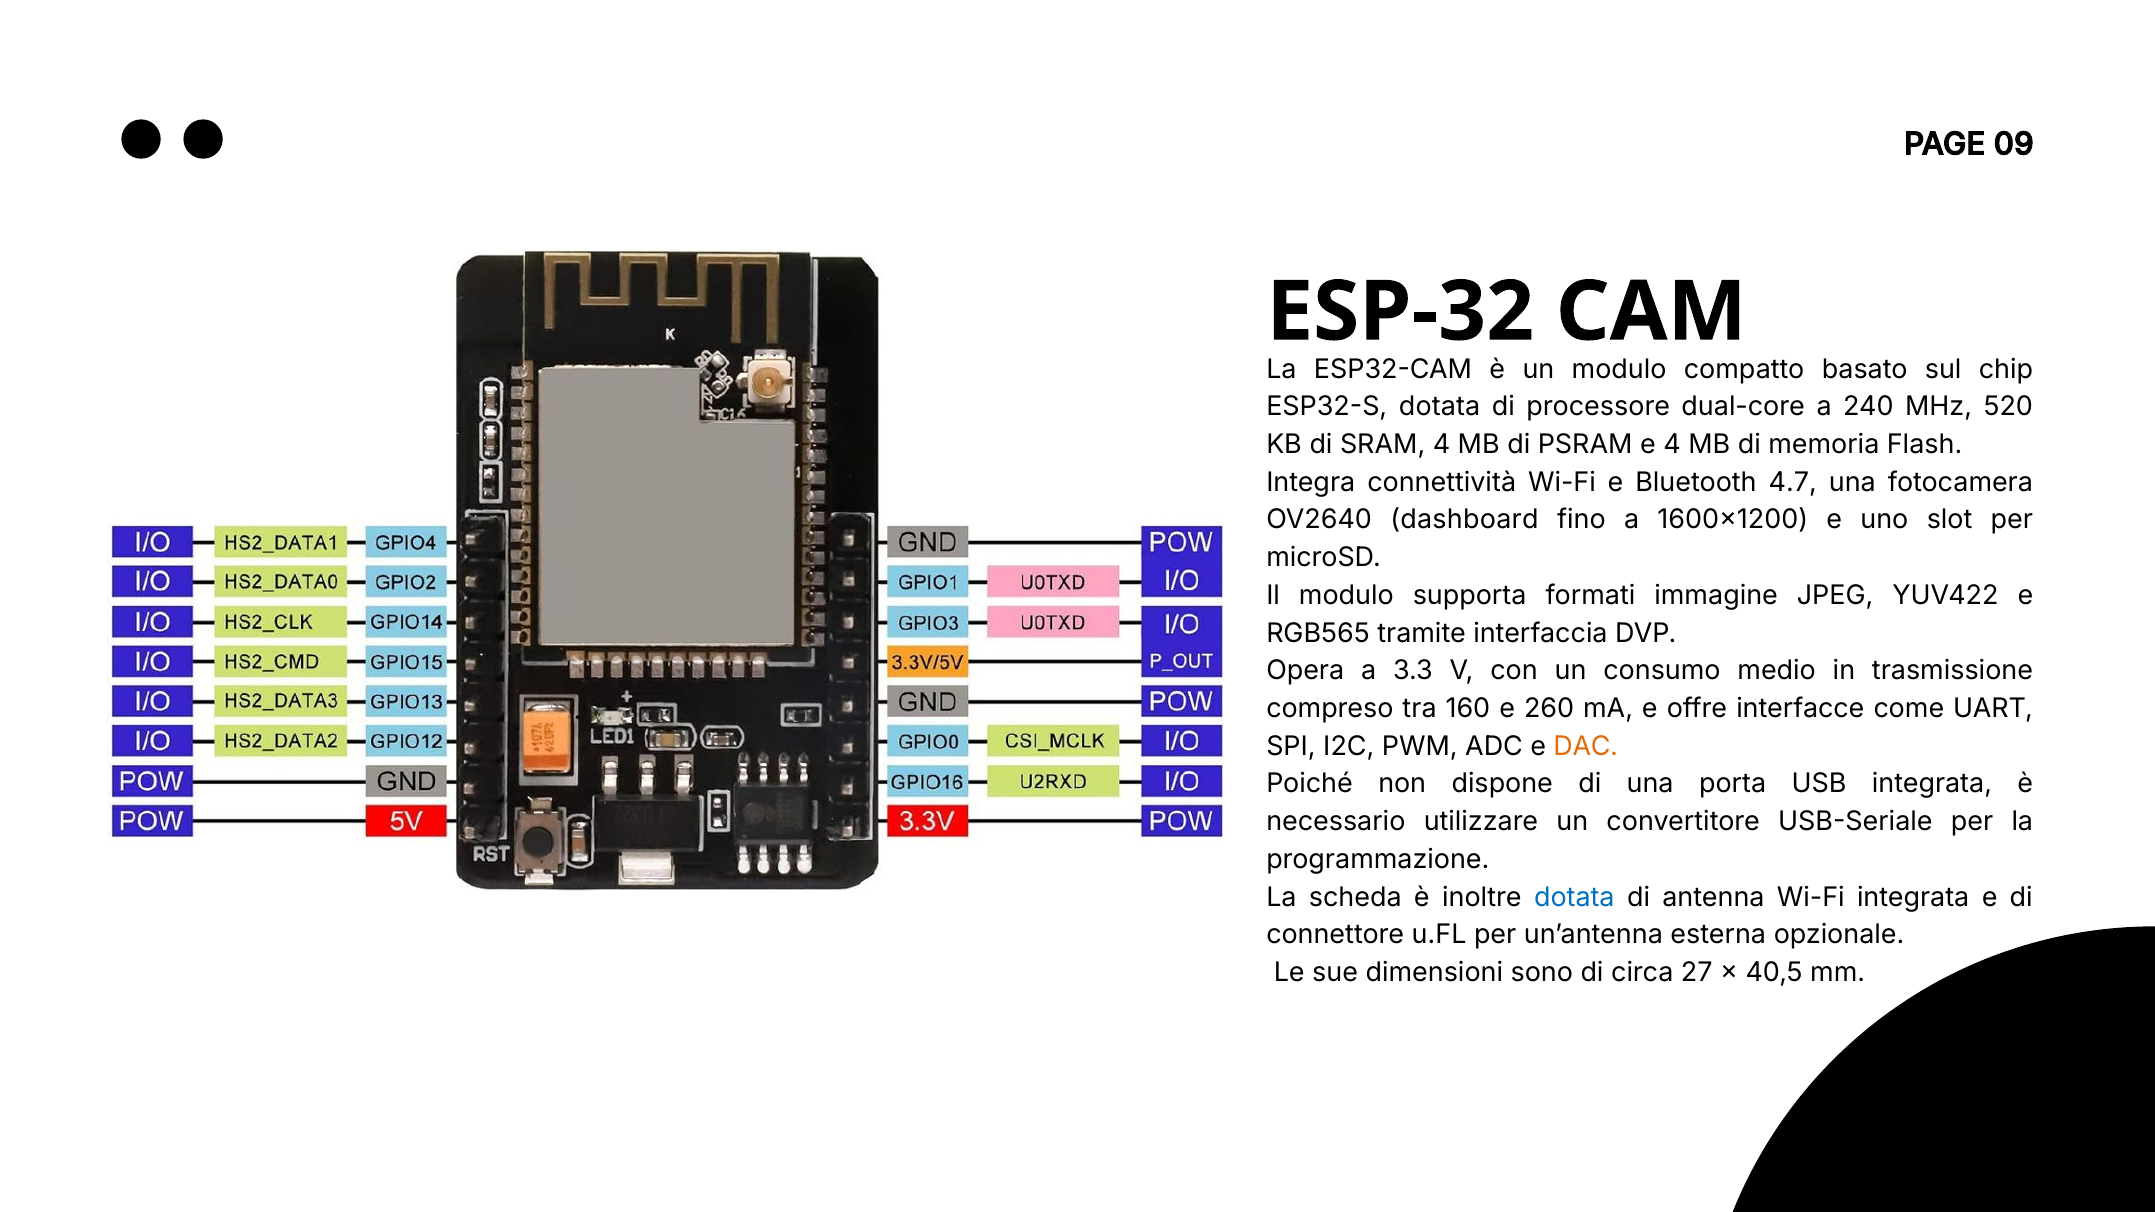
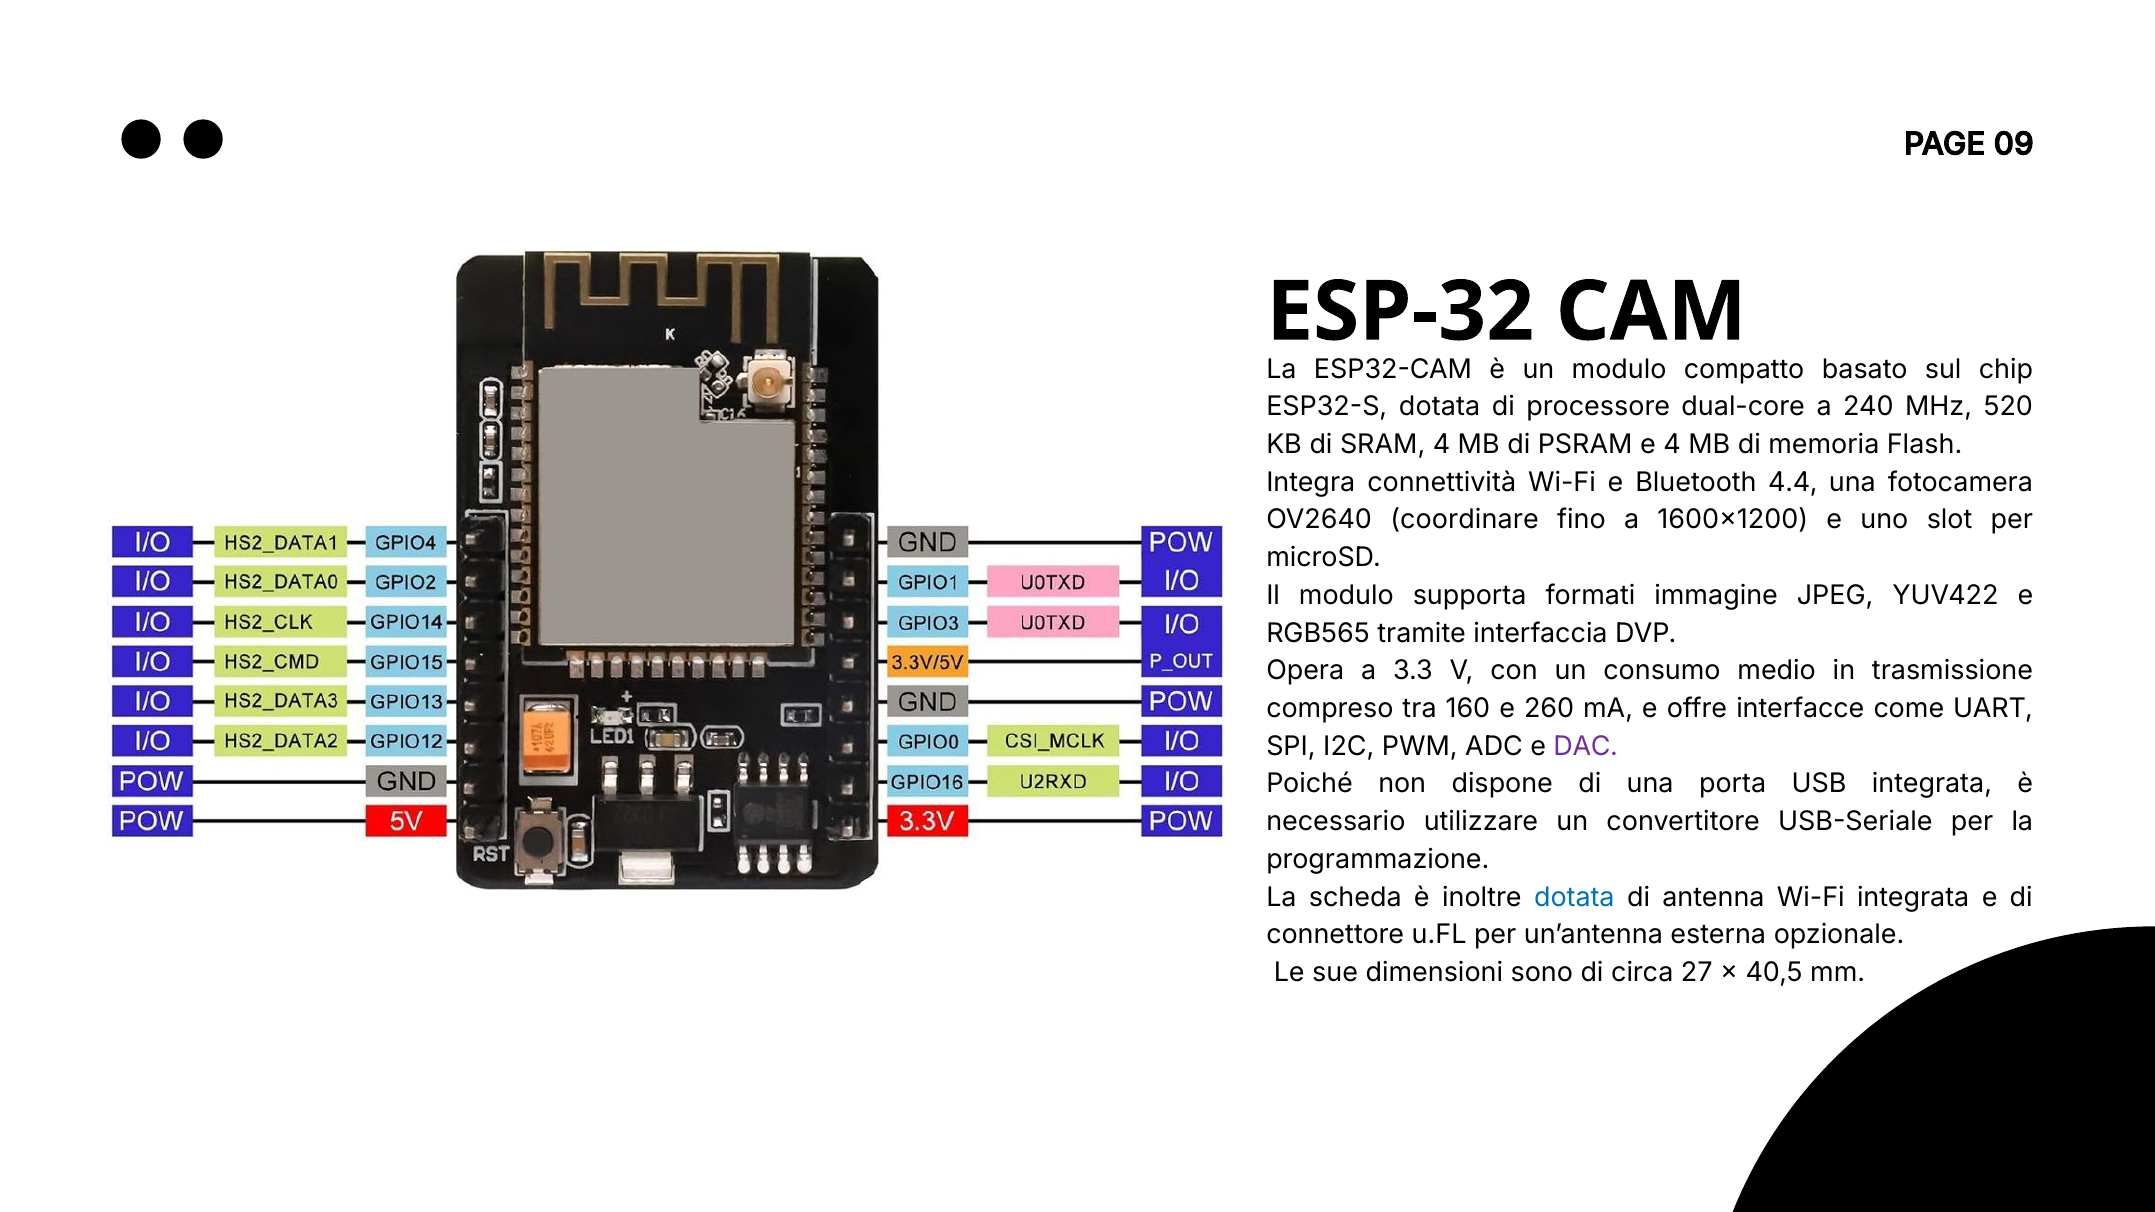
4.7: 4.7 -> 4.4 (1793, 482)
dashboard: dashboard -> coordinare (1465, 520)
DAC colour: orange -> purple (1586, 746)
